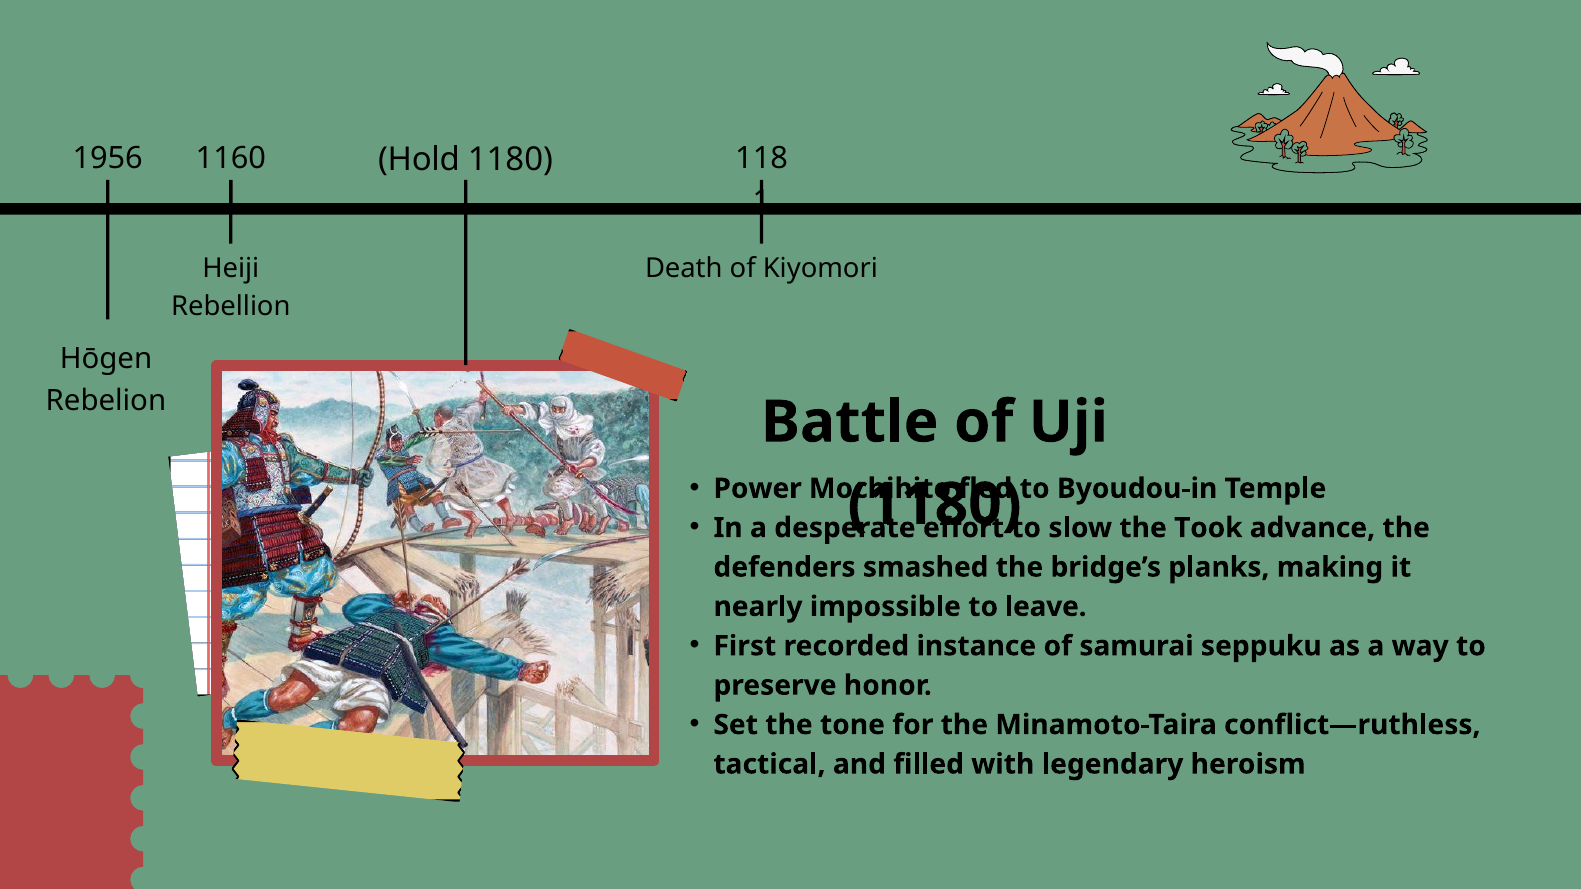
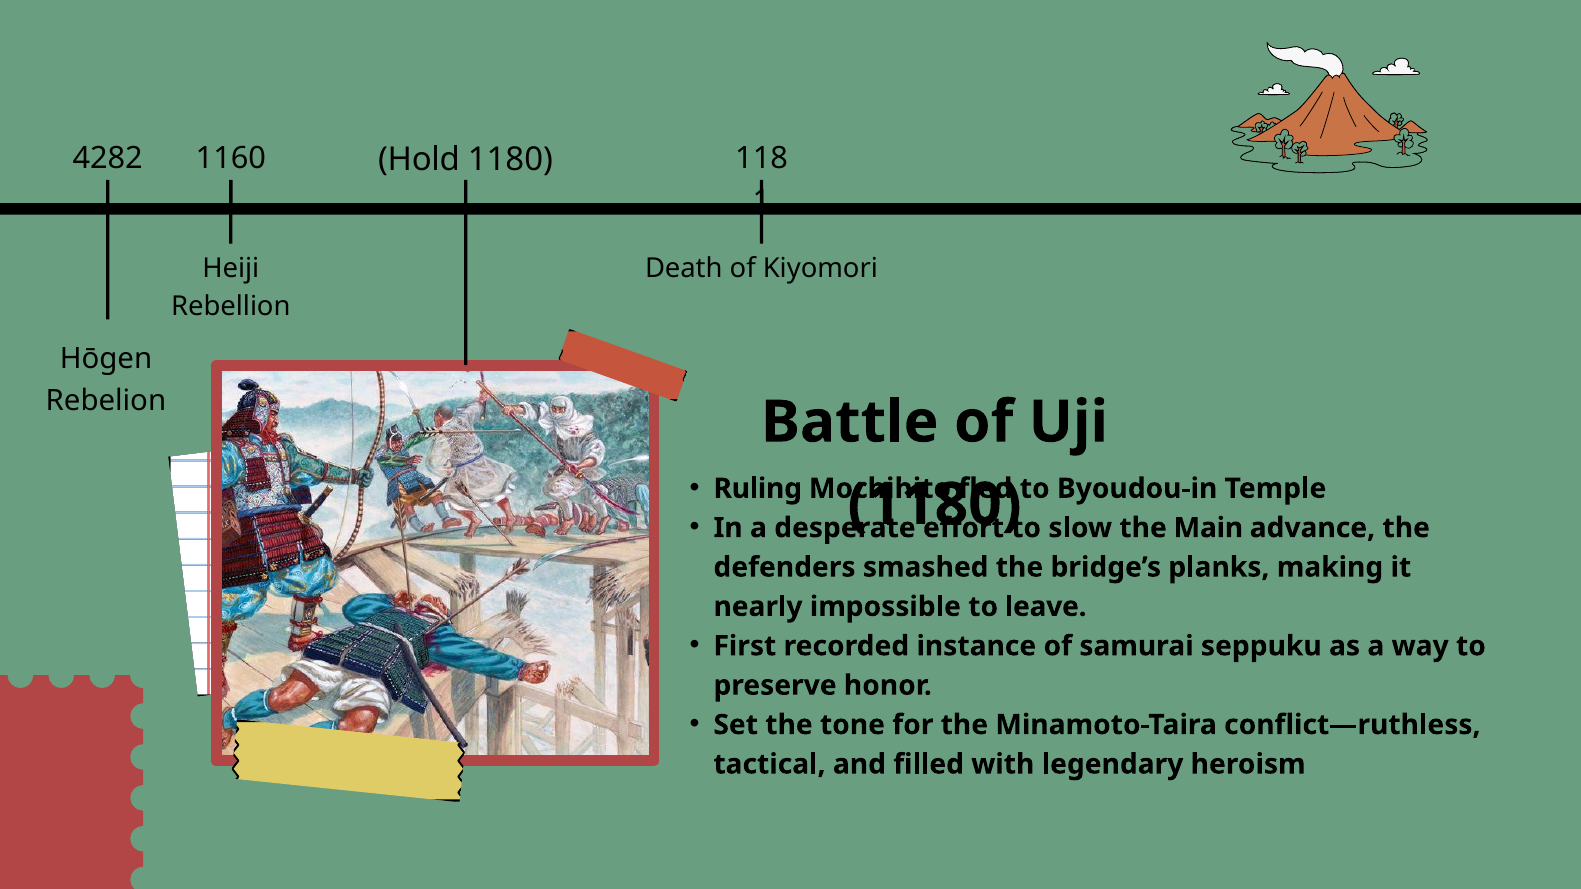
1956: 1956 -> 4282 (108, 158)
Power: Power -> Ruling (758, 489)
Took: Took -> Main (1208, 528)
